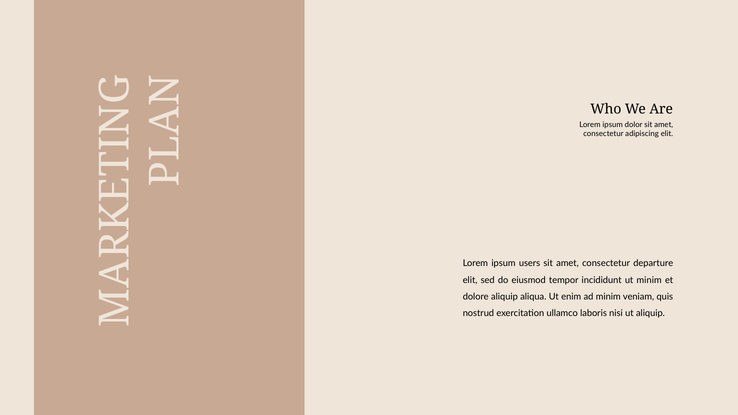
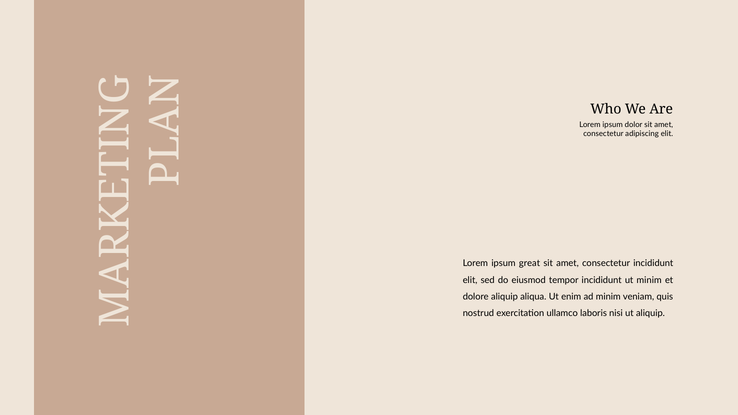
users: users -> great (529, 264)
consectetur departure: departure -> incididunt (653, 264)
